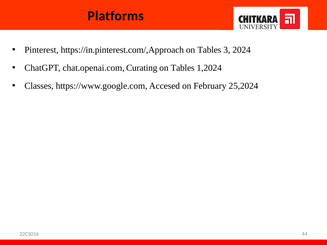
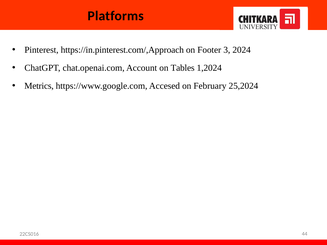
Tables: Tables -> Footer (209, 50)
Curating: Curating -> Account (142, 68)
Classes: Classes -> Metrics (39, 86)
